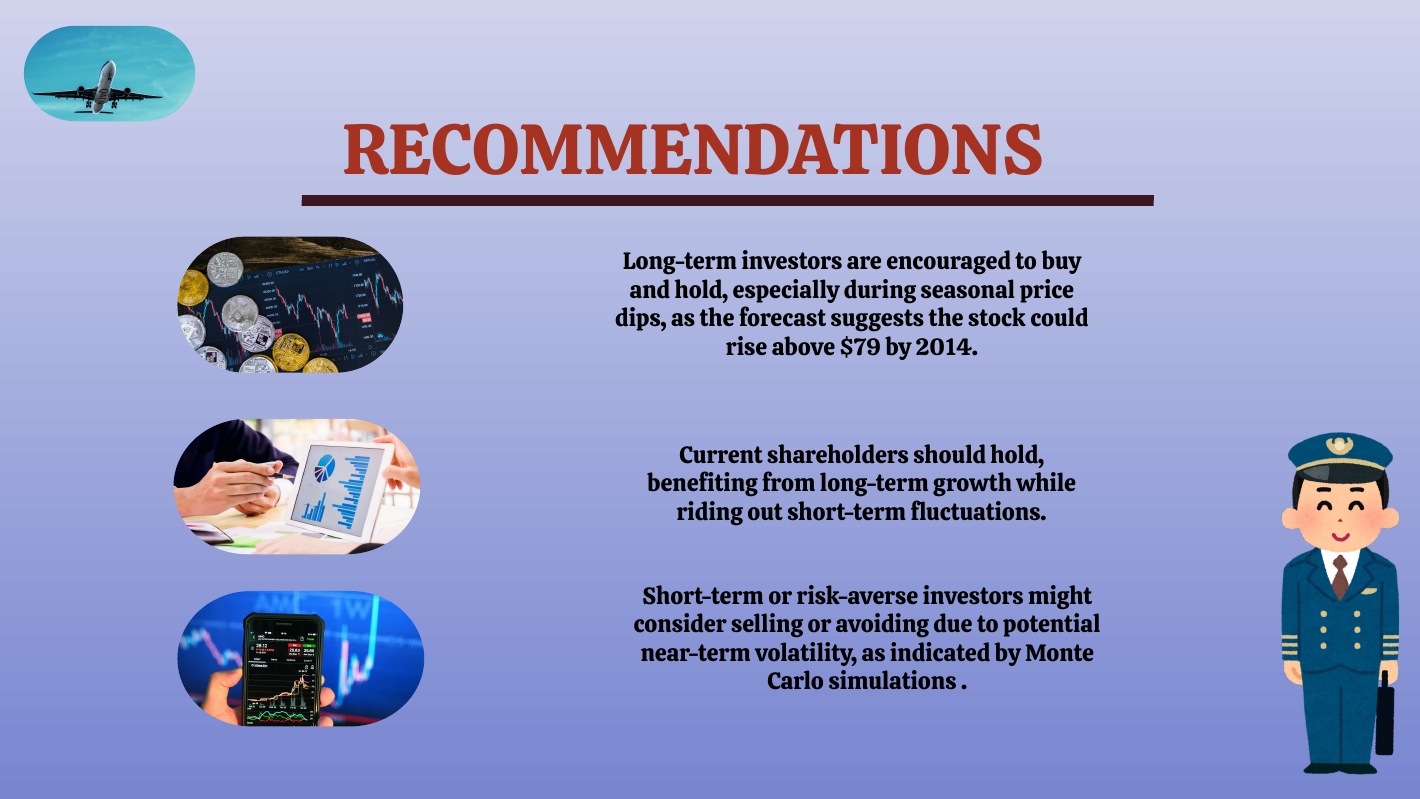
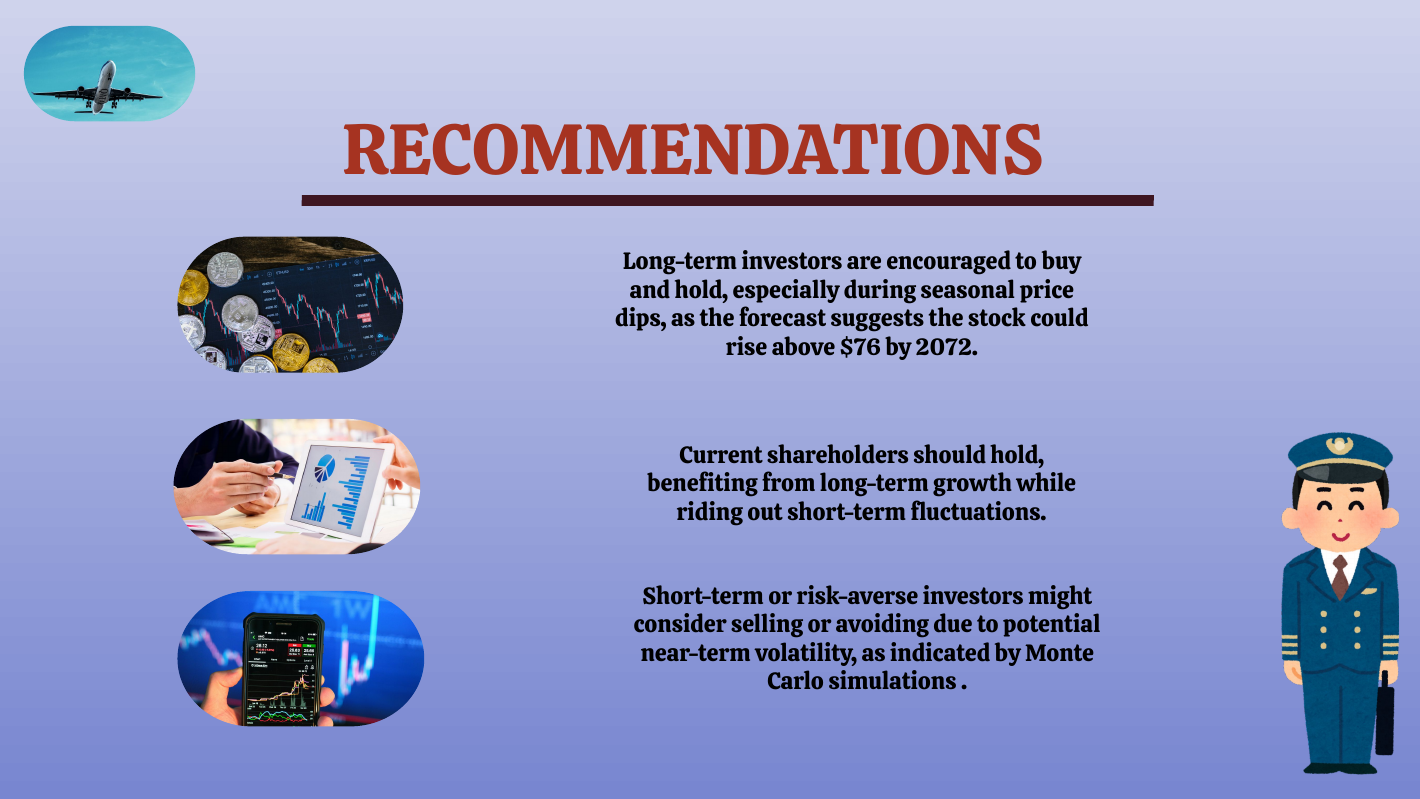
$79: $79 -> $76 (860, 347)
2014: 2014 -> 2072 (947, 347)
